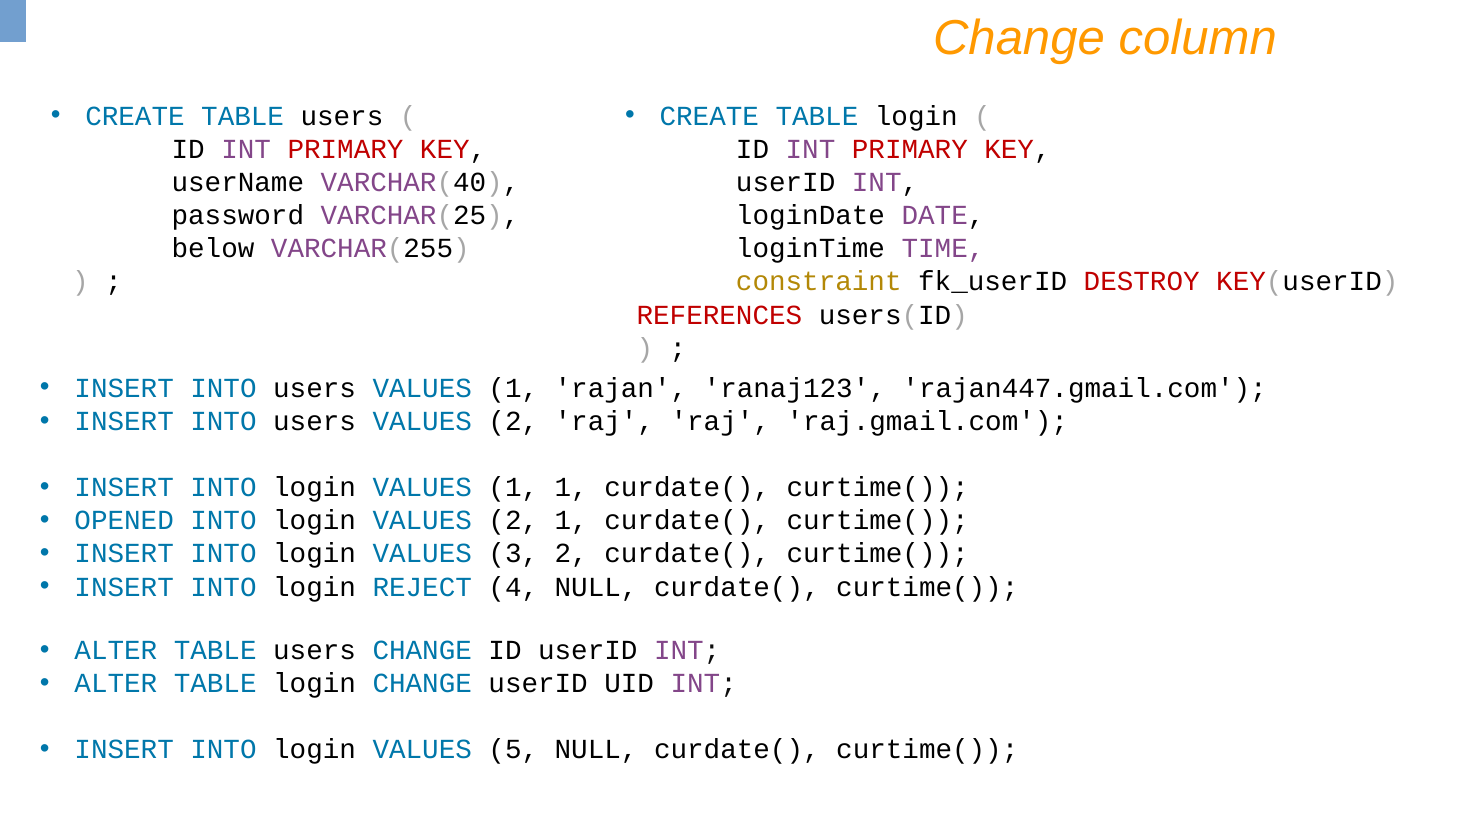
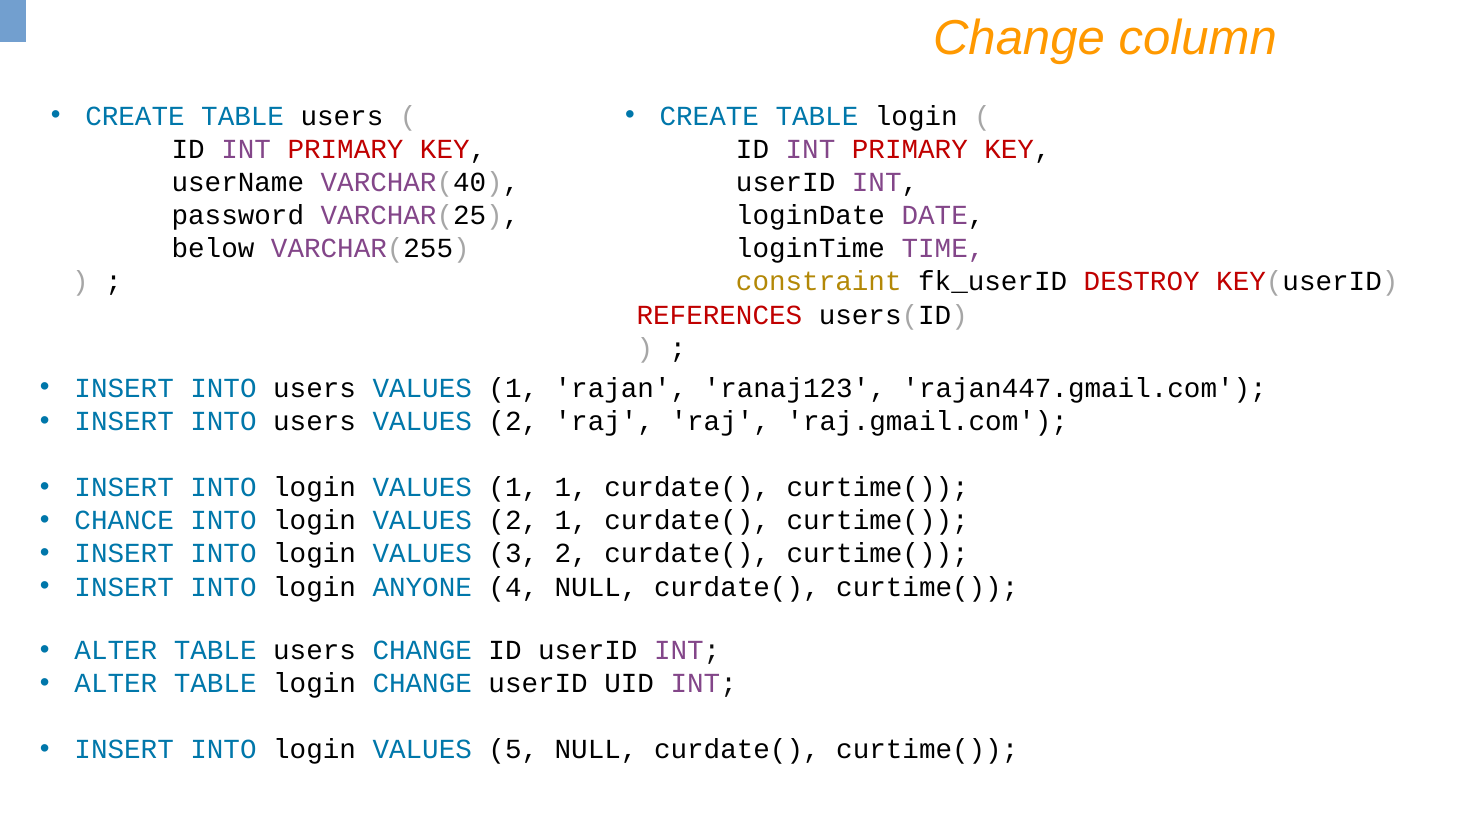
OPENED: OPENED -> CHANCE (124, 521)
REJECT: REJECT -> ANYONE (422, 587)
